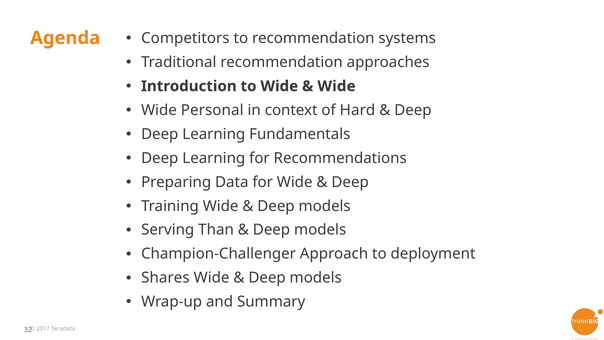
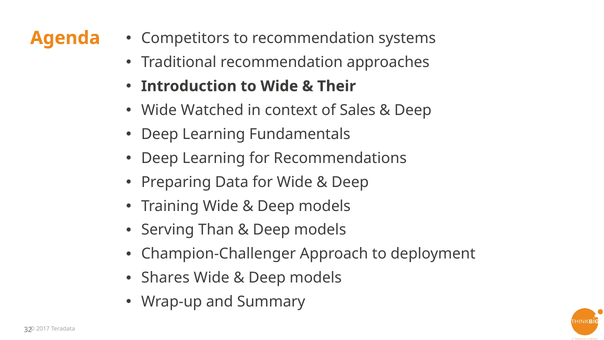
Wide: Wide -> Their (337, 86)
Personal: Personal -> Watched (212, 110)
Hard: Hard -> Sales (358, 110)
